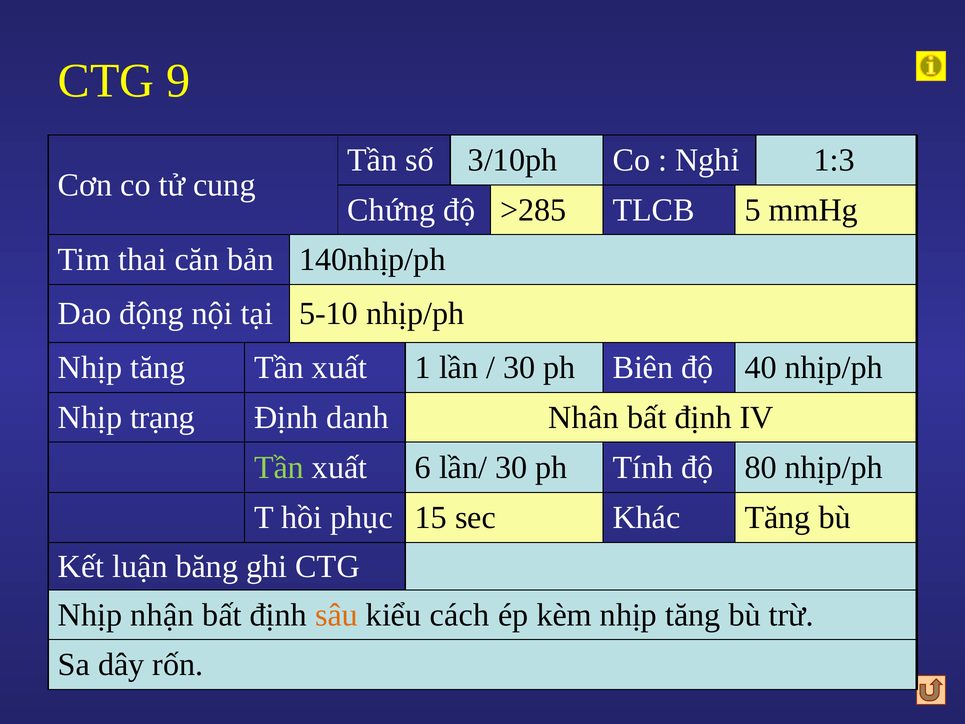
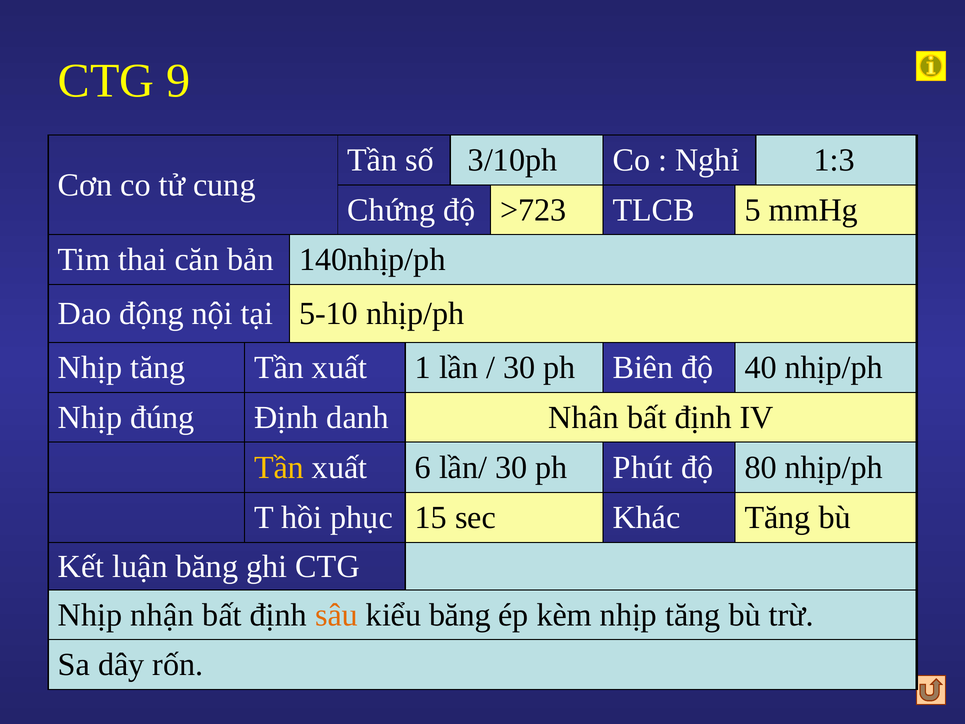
>285: >285 -> >723 (533, 210)
trạng: trạng -> đúng (162, 417)
Tần colour: light green -> yellow (279, 467)
Tính: Tính -> Phút (643, 467)
kiểu cách: cách -> băng (460, 615)
